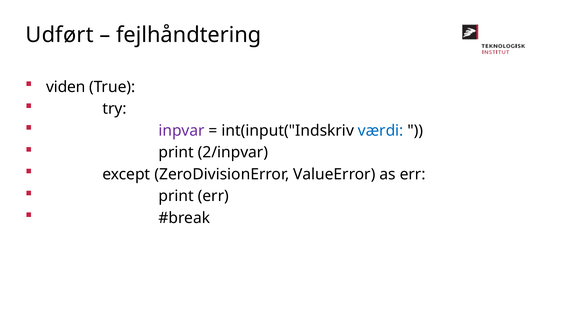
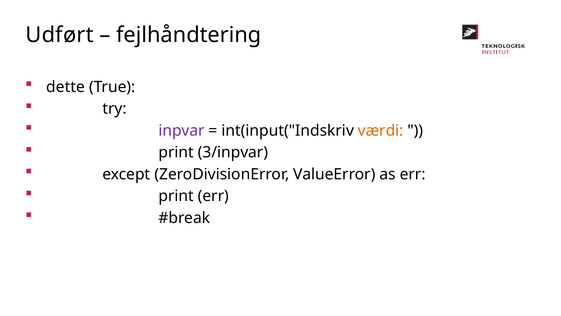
viden: viden -> dette (66, 87)
værdi colour: blue -> orange (381, 130)
2/inpvar: 2/inpvar -> 3/inpvar (233, 152)
